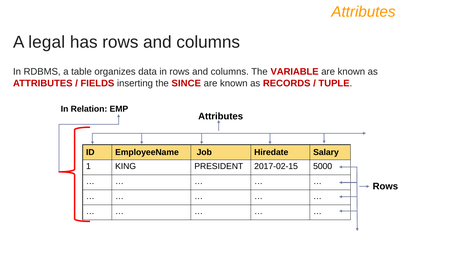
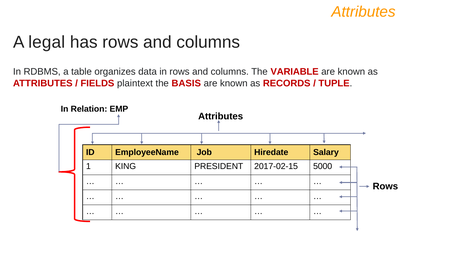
inserting: inserting -> plaintext (135, 83)
SINCE: SINCE -> BASIS (186, 83)
